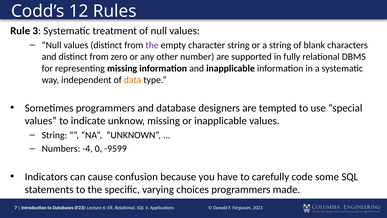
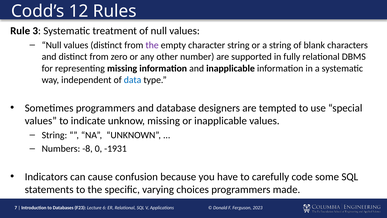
data colour: orange -> blue (133, 80)
-4: -4 -> -8 (87, 148)
-9599: -9599 -> -1931 (116, 148)
